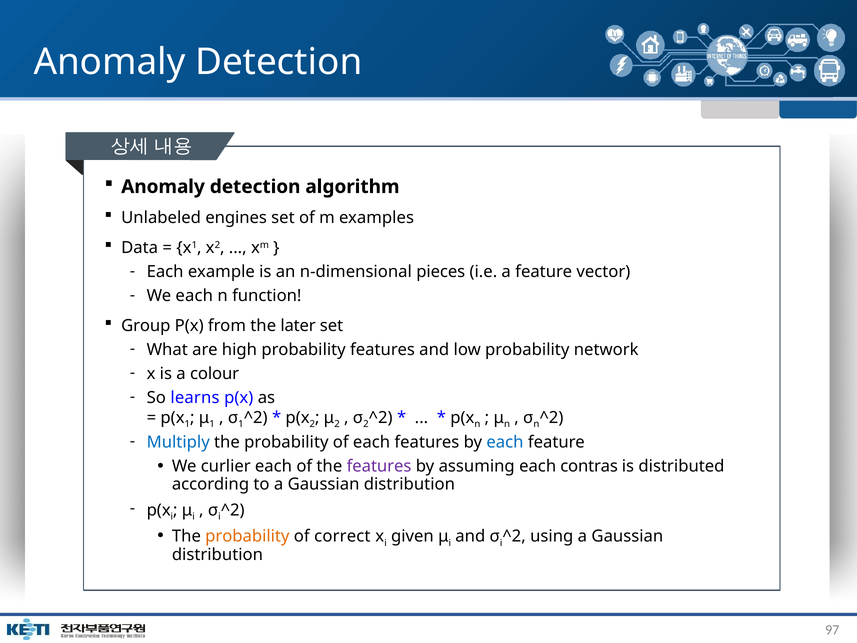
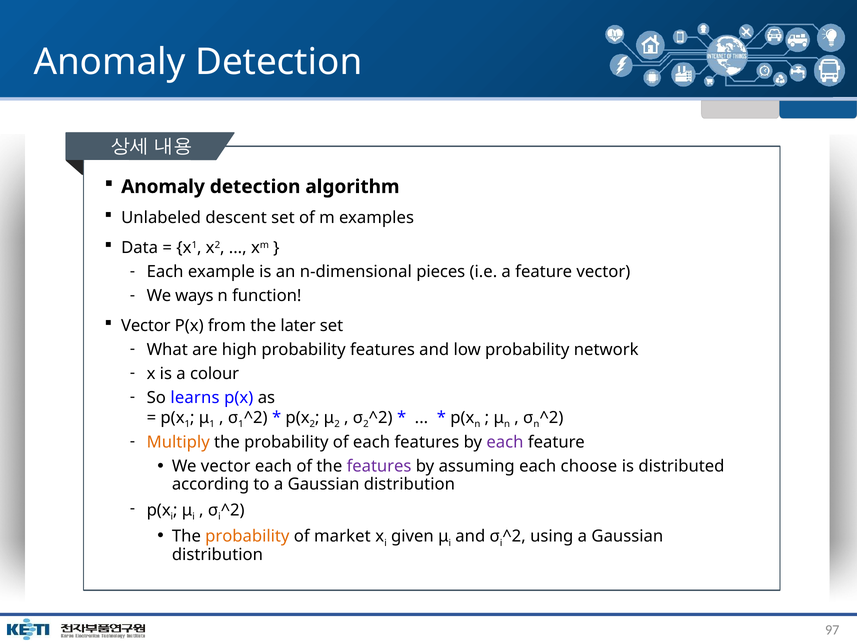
engines: engines -> descent (236, 218)
We each: each -> ways (194, 296)
Group: Group -> Vector (146, 326)
Multiply colour: blue -> orange (178, 442)
each colour: blue -> purple (505, 442)
We curlier: curlier -> vector (226, 466)
contras: contras -> choose (589, 466)
correct: correct -> market (342, 536)
